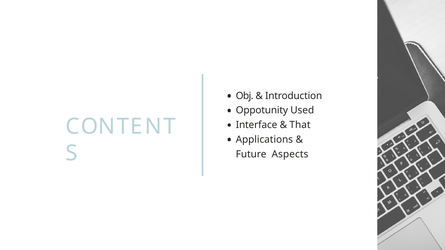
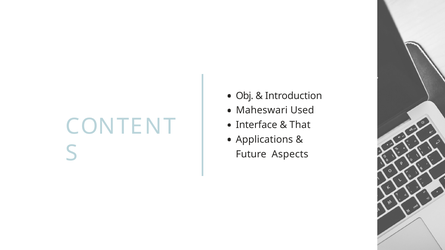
Oppotunity: Oppotunity -> Maheswari (262, 111)
